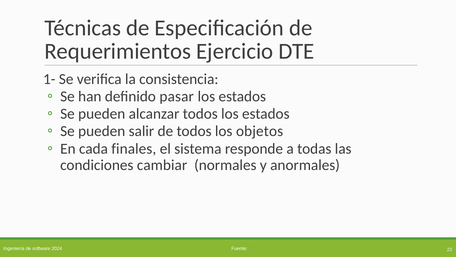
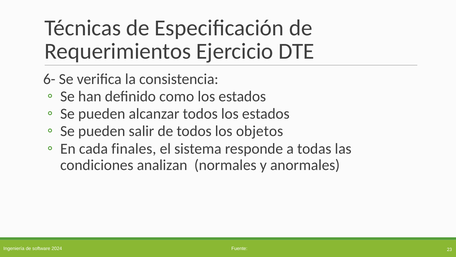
1-: 1- -> 6- (49, 79)
pasar: pasar -> como (177, 96)
cambiar: cambiar -> analizan (162, 165)
